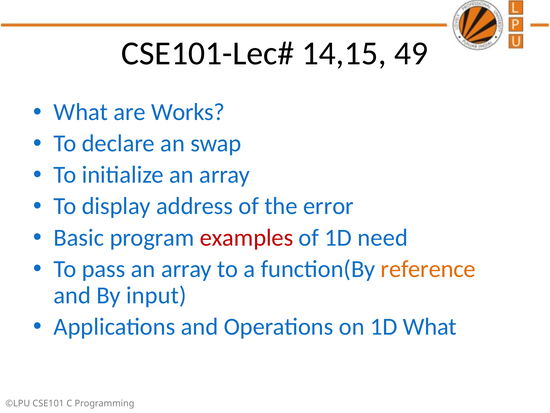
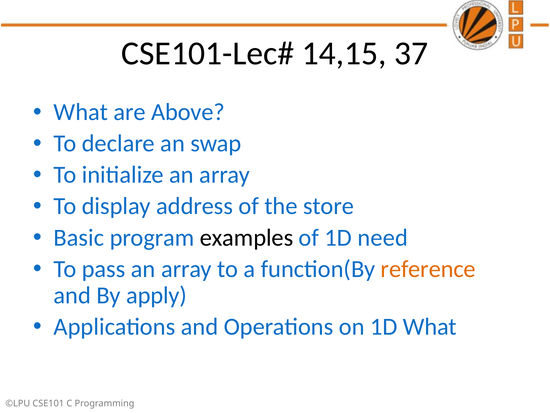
49: 49 -> 37 (411, 53)
Works: Works -> Above (188, 112)
error: error -> store (329, 206)
examples colour: red -> black (247, 237)
input: input -> apply (157, 295)
